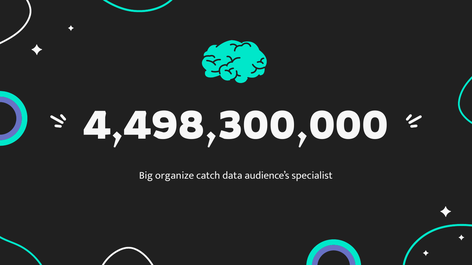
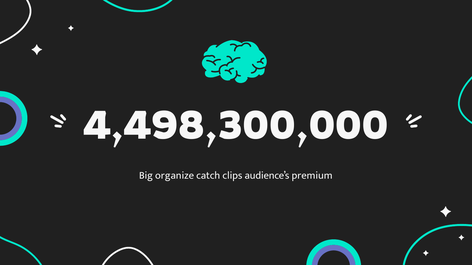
data: data -> clips (232, 176)
specialist: specialist -> premium (312, 176)
